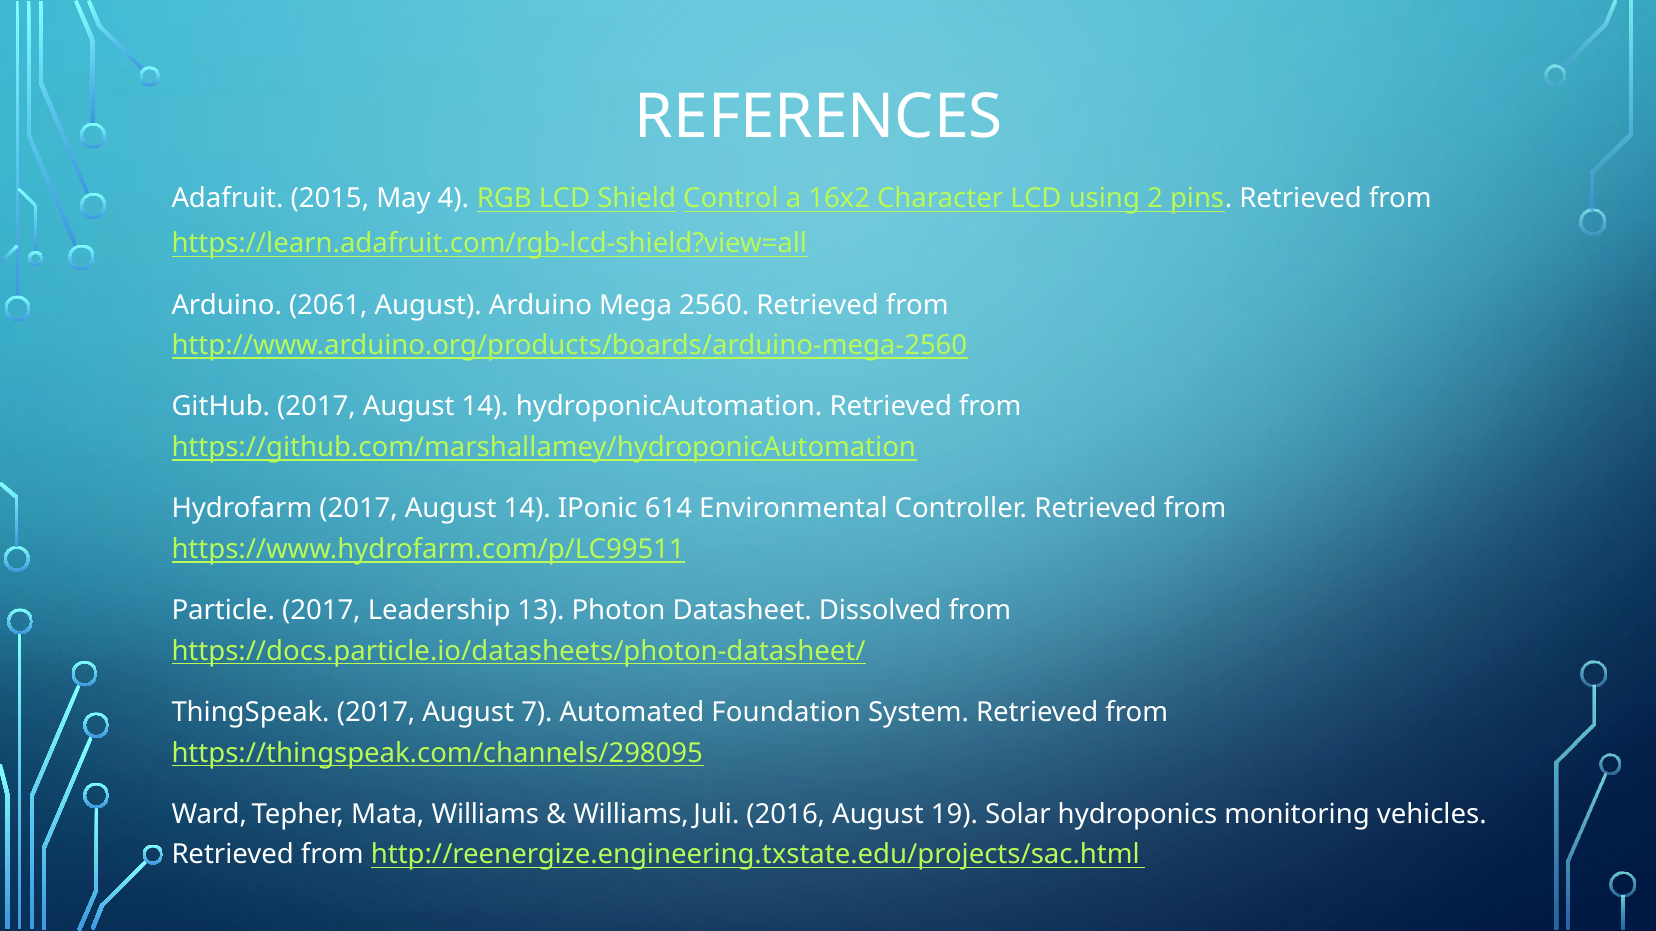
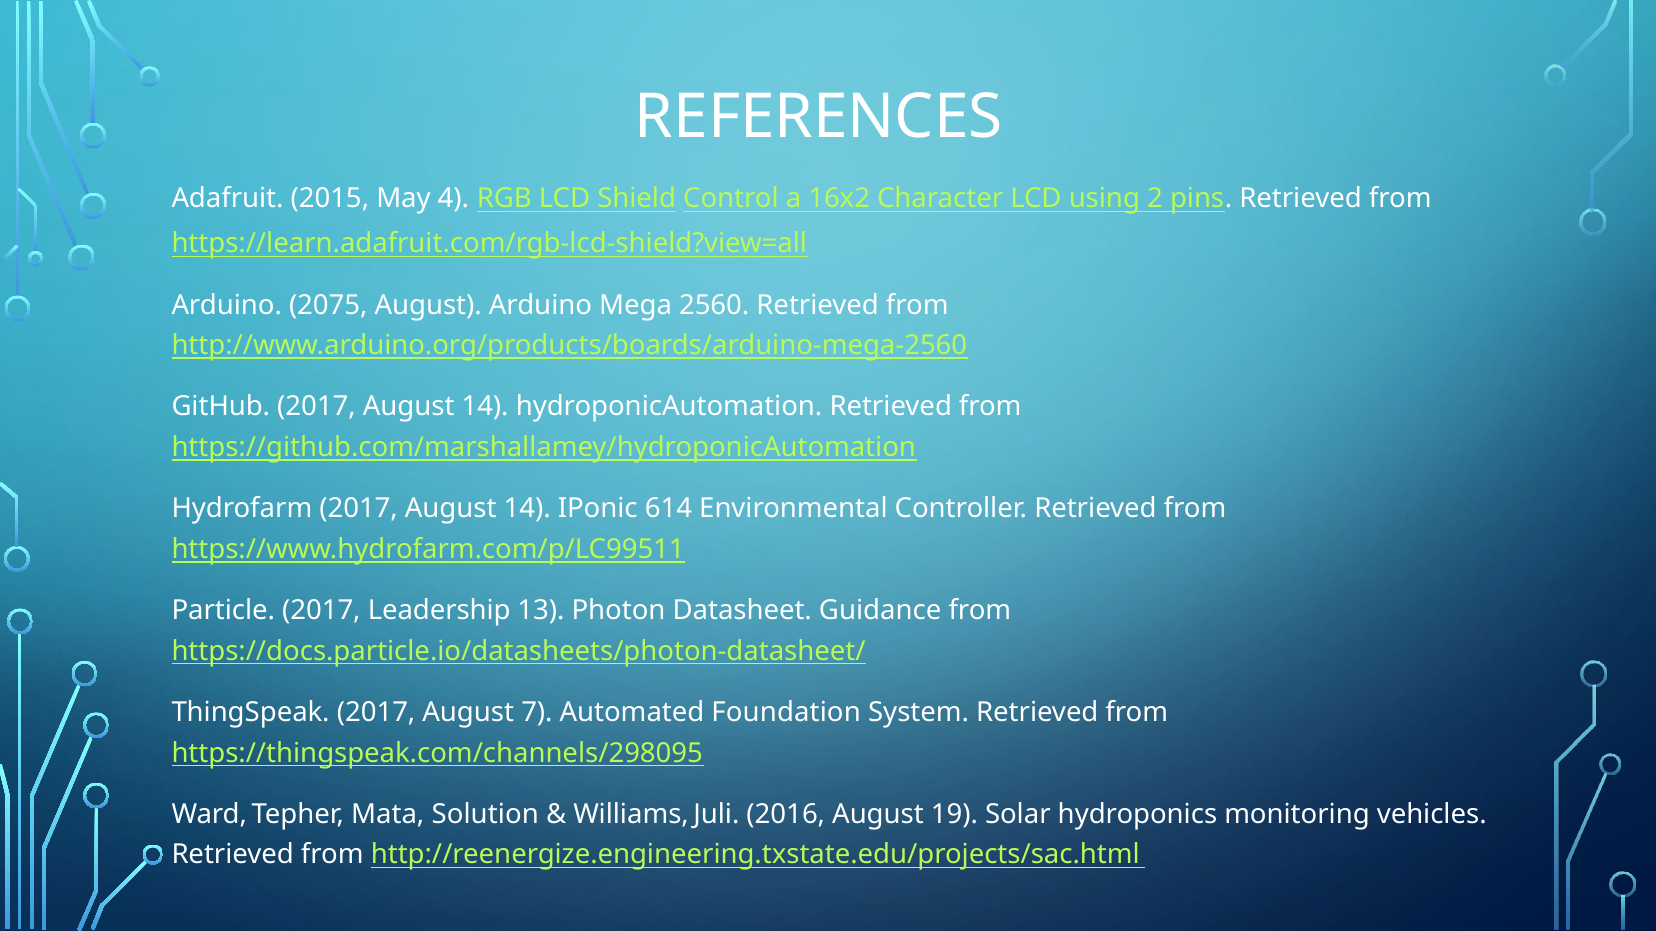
2061: 2061 -> 2075 (328, 305)
Dissolved: Dissolved -> Guidance (880, 611)
Mata Williams: Williams -> Solution (485, 815)
